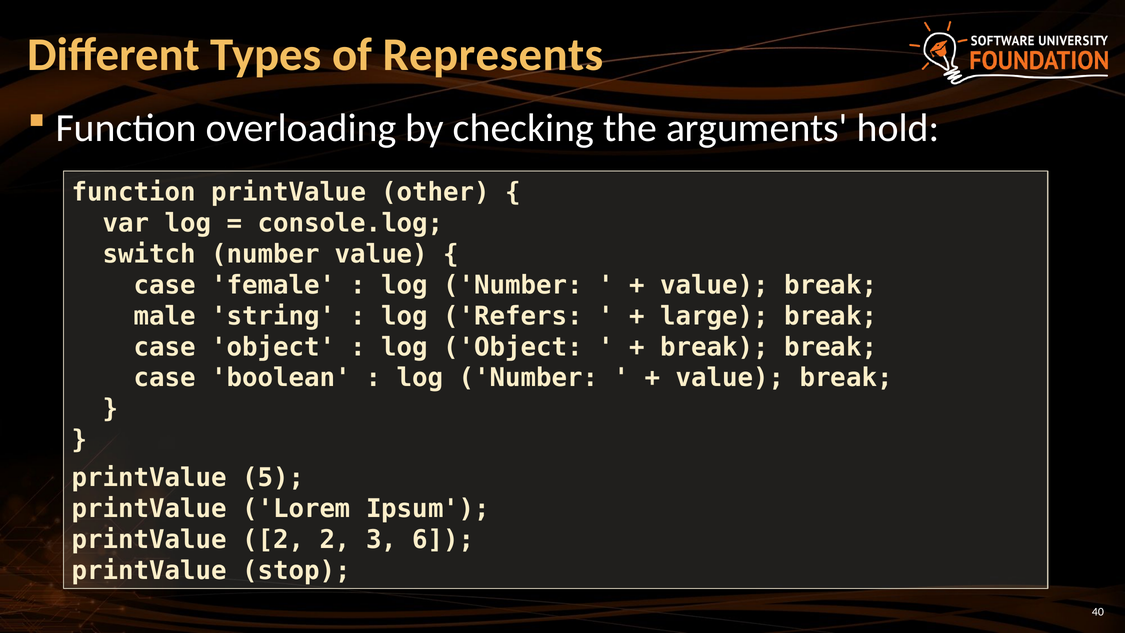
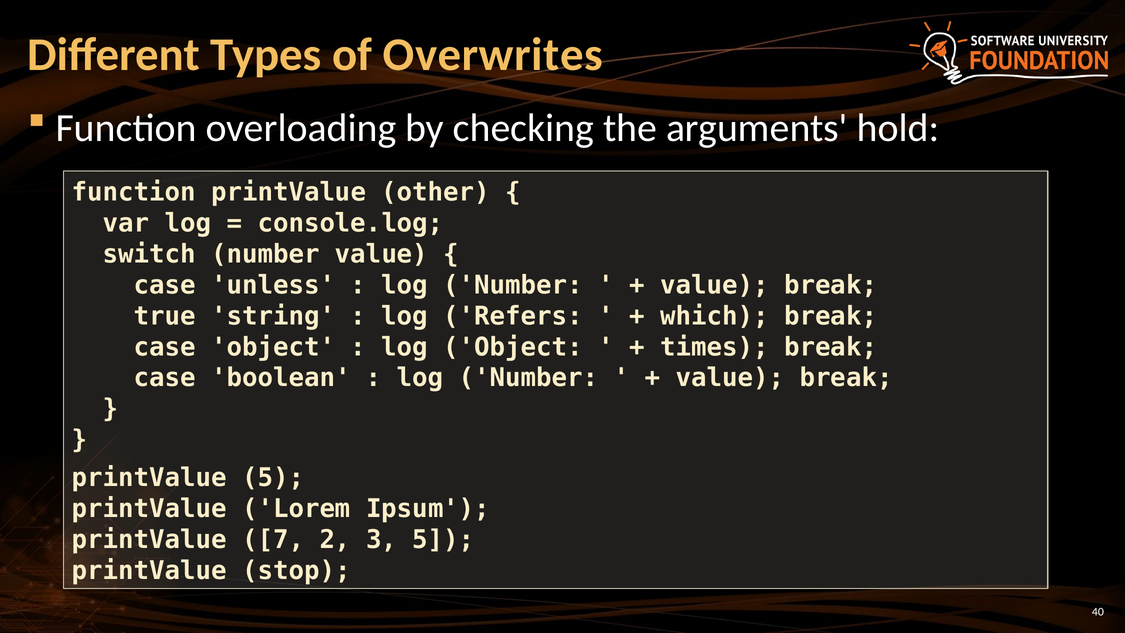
Represents: Represents -> Overwrites (493, 55)
female: female -> unless (273, 285)
male: male -> true (165, 316)
large: large -> which (714, 316)
break: break -> times (714, 347)
printValue 2: 2 -> 7 (273, 540)
3 6: 6 -> 5 (443, 540)
